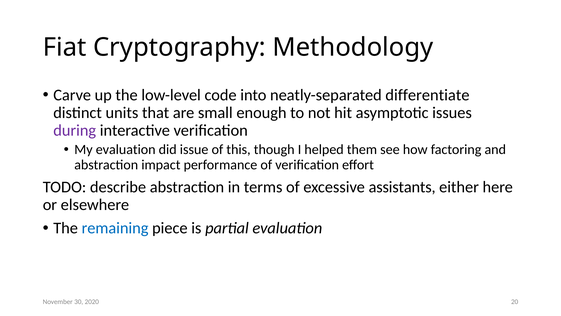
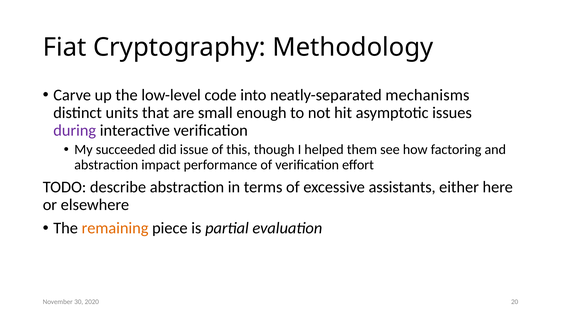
differentiate: differentiate -> mechanisms (427, 95)
My evaluation: evaluation -> succeeded (126, 149)
remaining colour: blue -> orange (115, 228)
